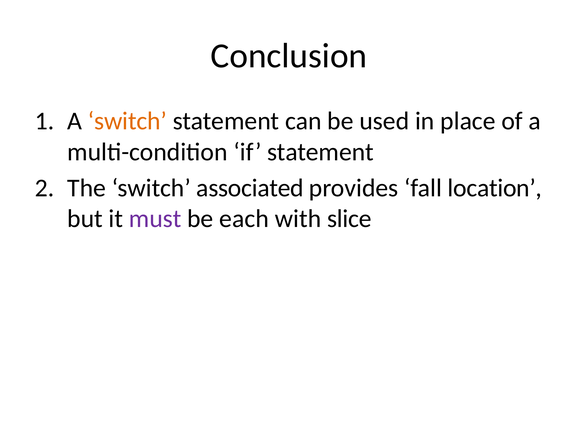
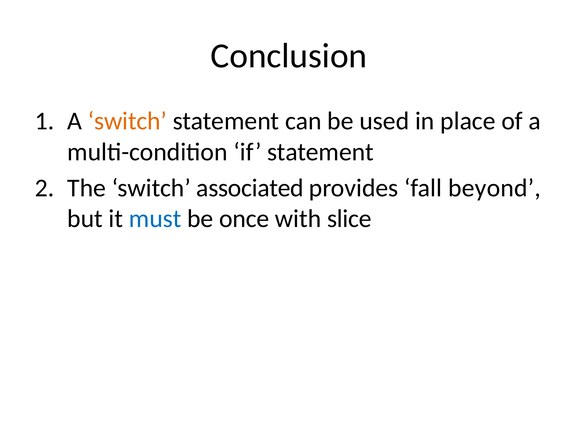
location: location -> beyond (495, 188)
must colour: purple -> blue (155, 219)
each: each -> once (244, 219)
